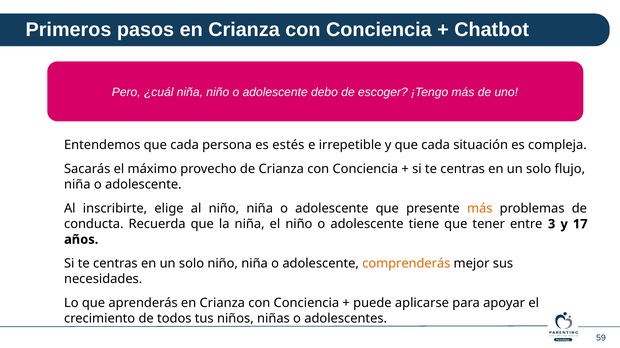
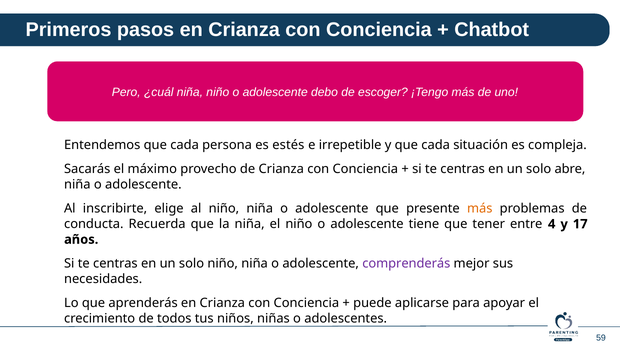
flujo: flujo -> abre (570, 169)
3: 3 -> 4 (552, 225)
comprenderás colour: orange -> purple (406, 264)
